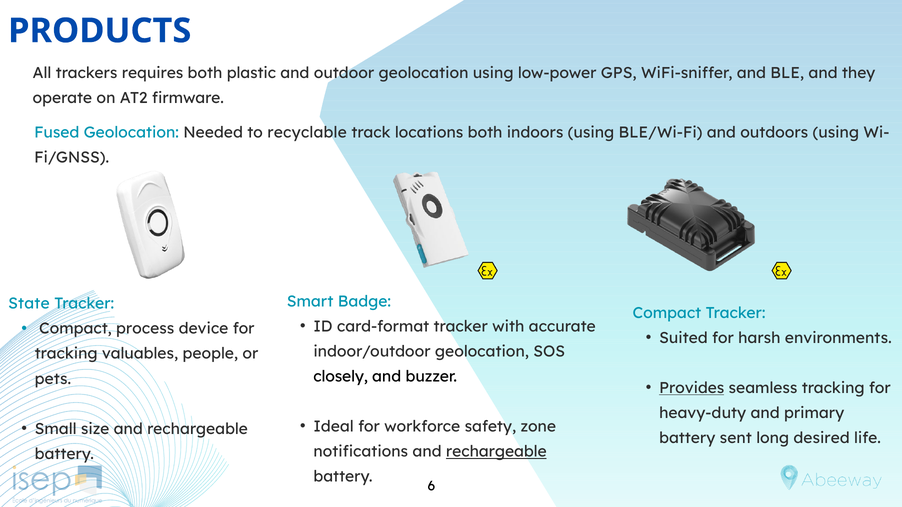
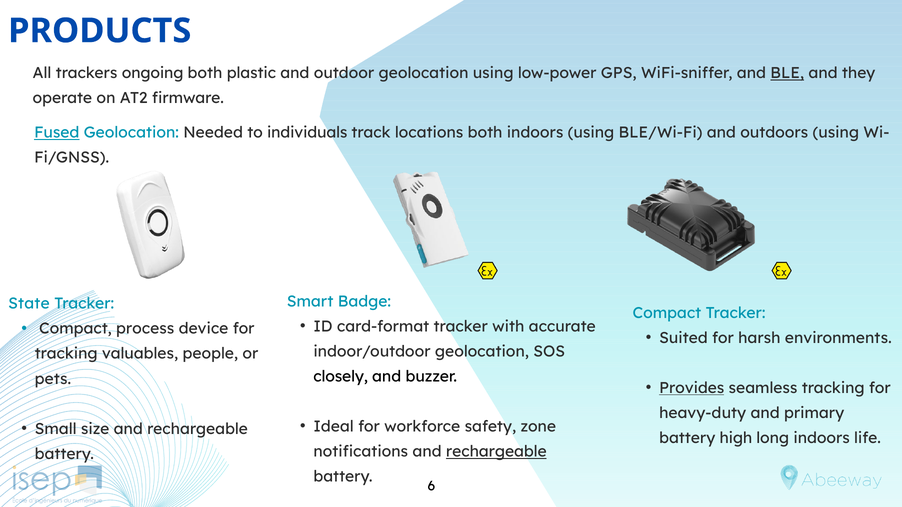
requires: requires -> ongoing (153, 73)
BLE underline: none -> present (787, 73)
Fused underline: none -> present (57, 133)
recyclable: recyclable -> individuals (307, 133)
sent: sent -> high (736, 438)
long desired: desired -> indoors (822, 438)
